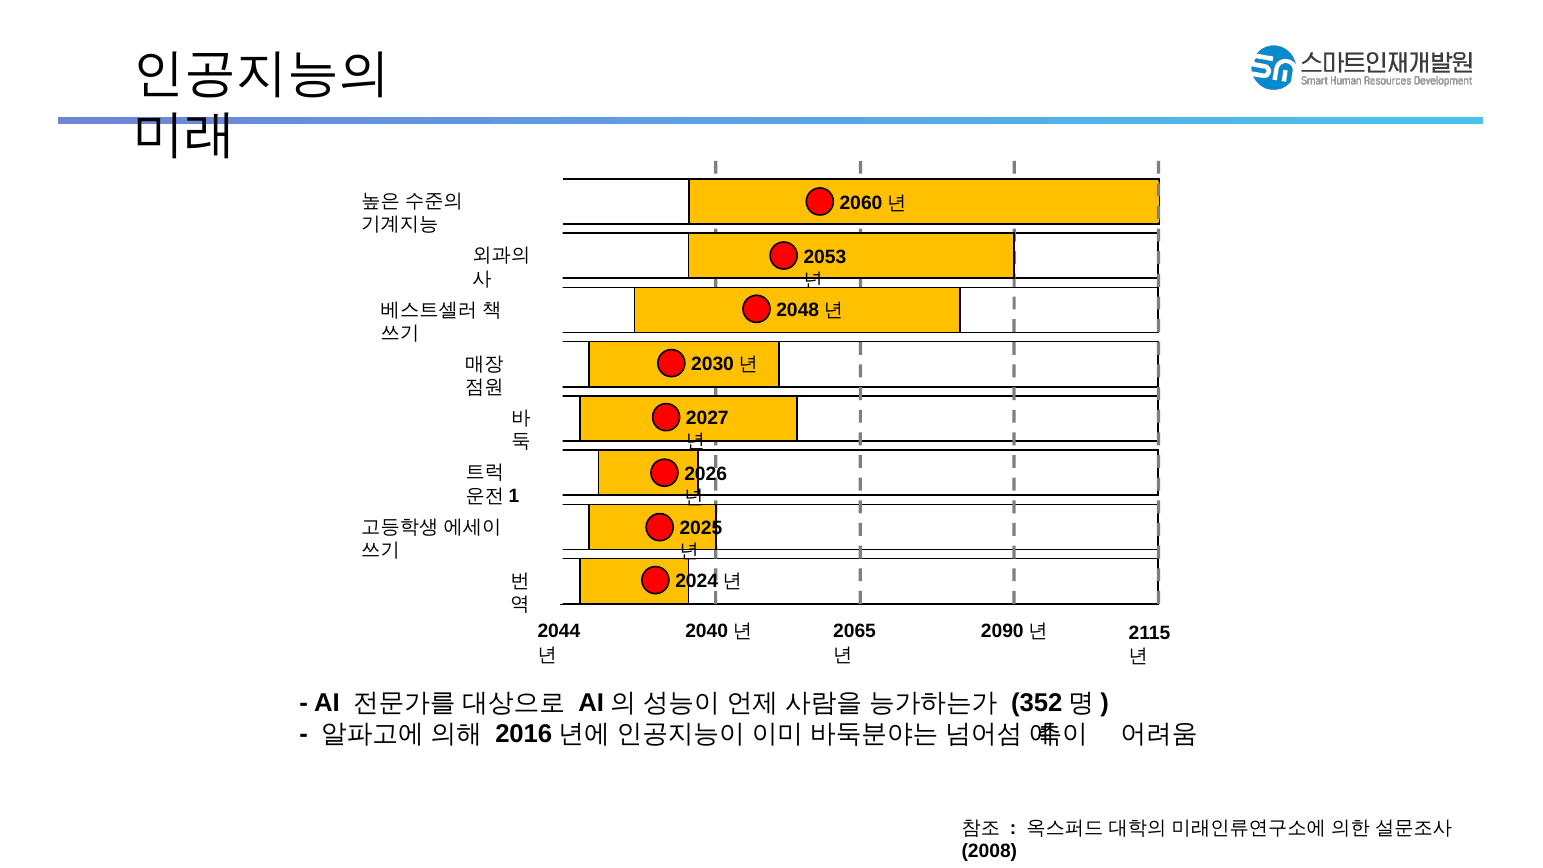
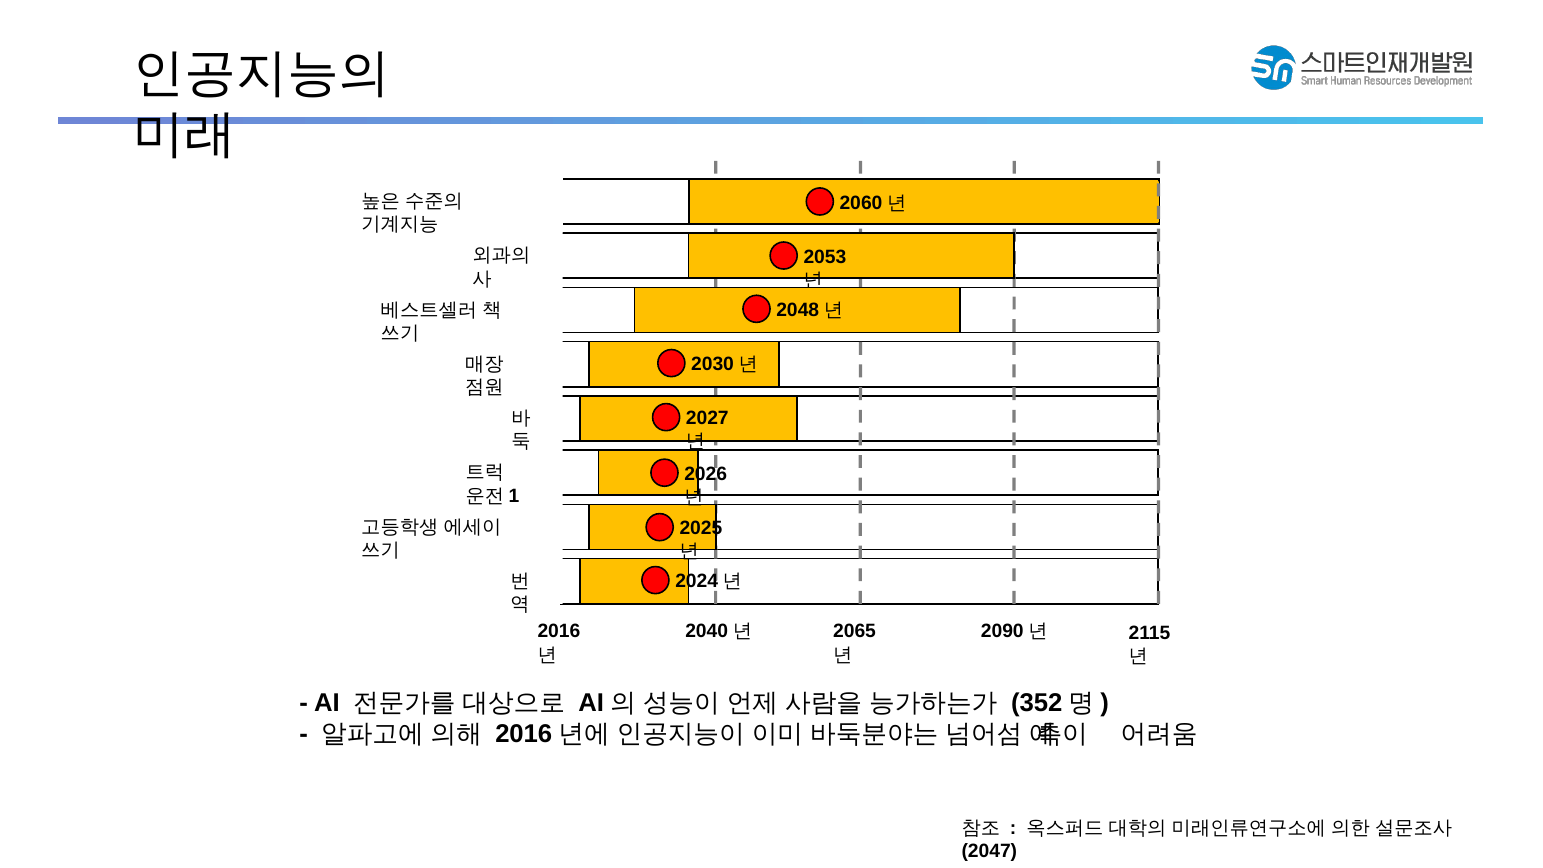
2044: 2044 -> 2016 (559, 632)
2008: 2008 -> 2047 (989, 851)
